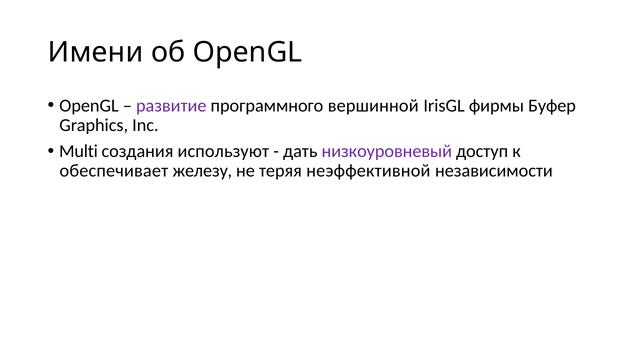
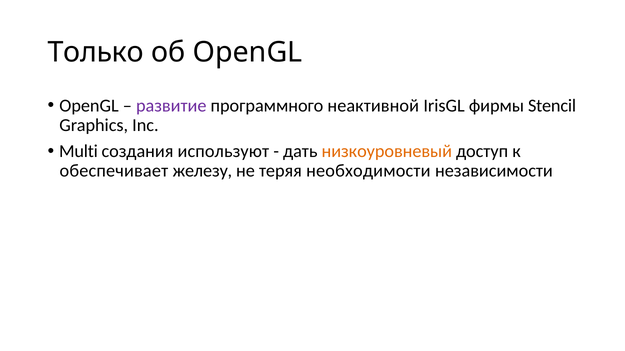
Имени: Имени -> Только (96, 53)
вершинной: вершинной -> неактивной (373, 106)
Буфер: Буфер -> Stencil (552, 106)
низкоуровневый colour: purple -> orange (387, 152)
неэффективной: неэффективной -> необходимости (368, 171)
